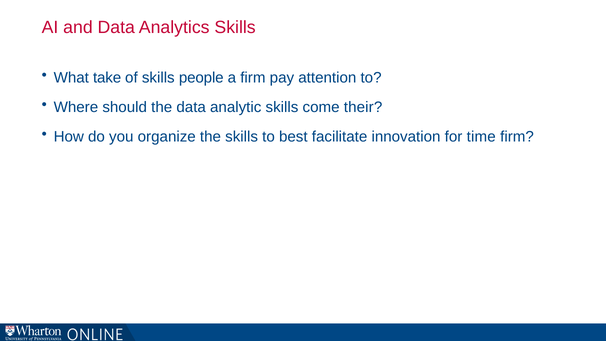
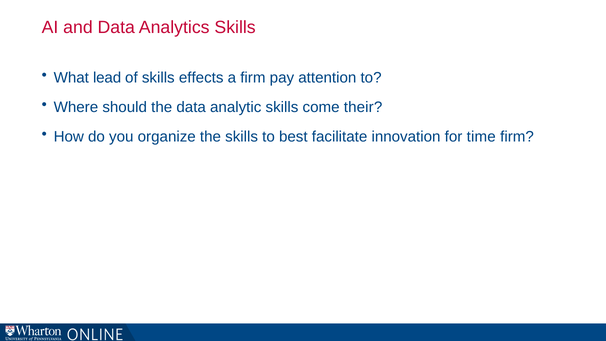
take: take -> lead (107, 78)
people: people -> effects (201, 78)
